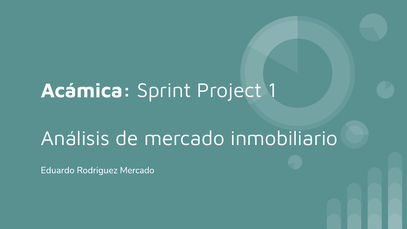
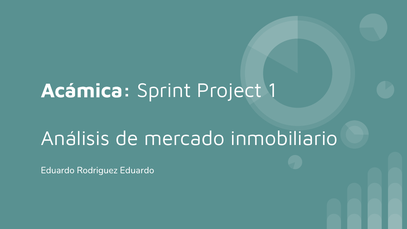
Rodriguez Mercado: Mercado -> Eduardo (137, 170)
